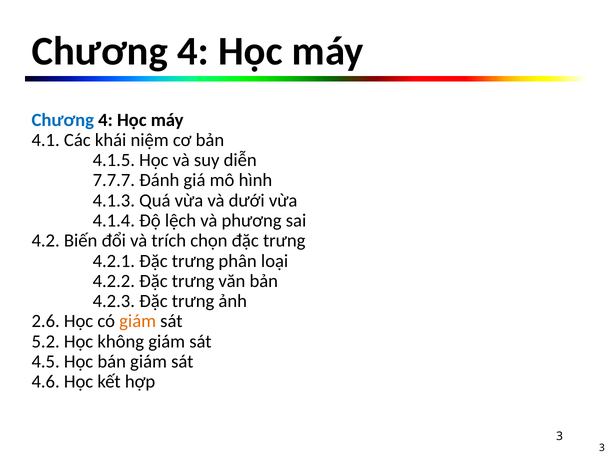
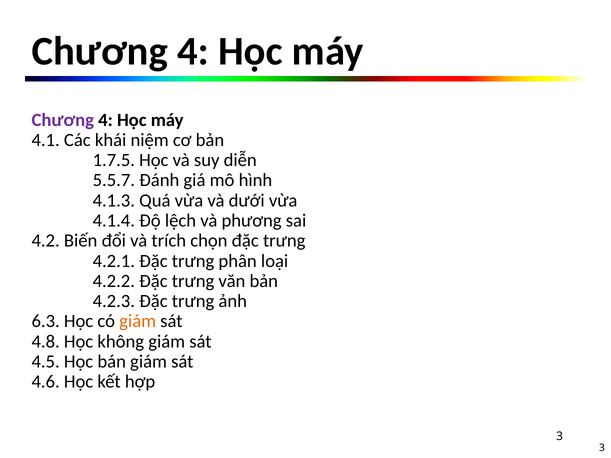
Chương colour: blue -> purple (63, 120)
4.1.5: 4.1.5 -> 1.7.5 (114, 160)
7.7.7: 7.7.7 -> 5.5.7 (114, 180)
2.6: 2.6 -> 6.3 (46, 322)
5.2: 5.2 -> 4.8 (46, 342)
